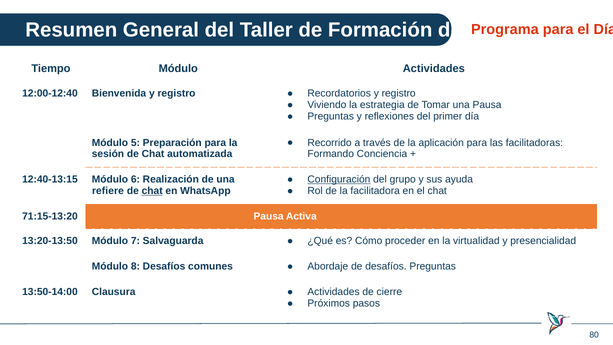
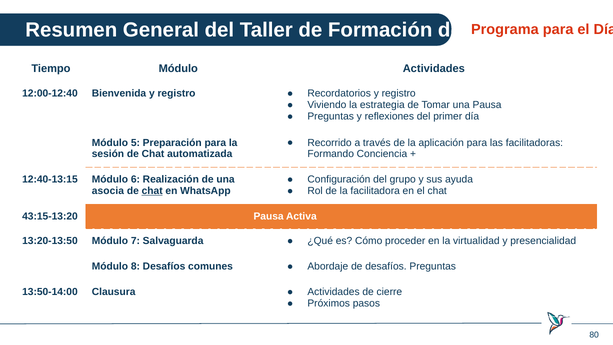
Configuración underline: present -> none (339, 179)
refiere: refiere -> asocia (108, 191)
71:15-13:20: 71:15-13:20 -> 43:15-13:20 (50, 216)
